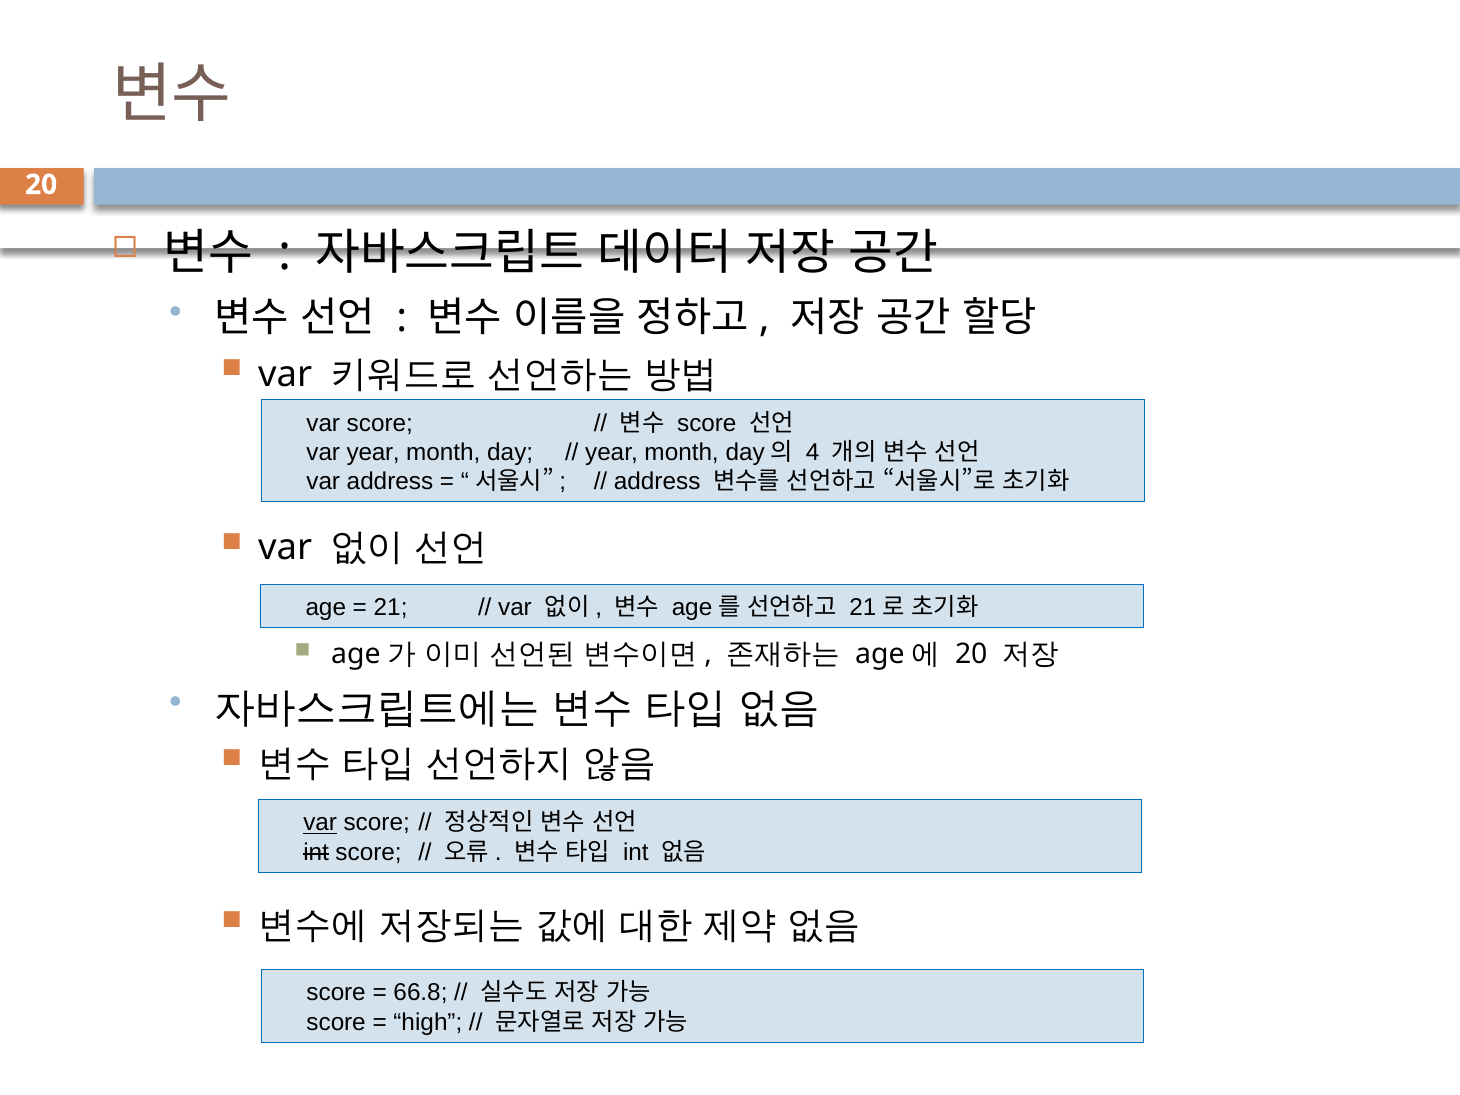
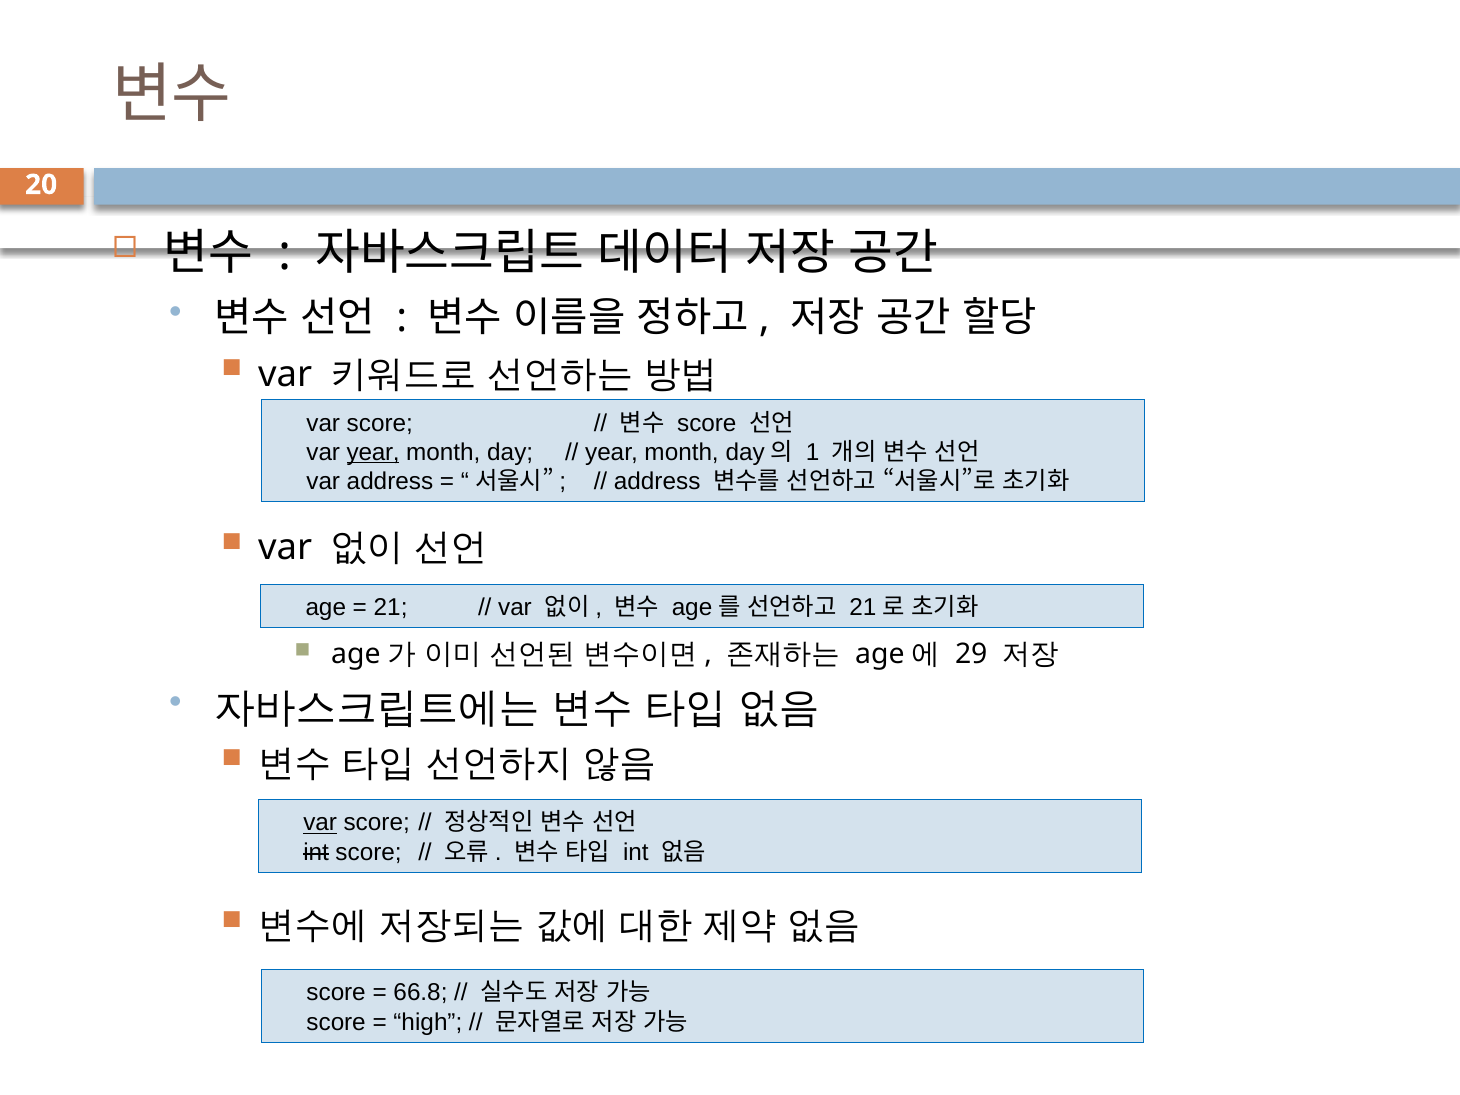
year underline: none -> present (373, 452)
4: 4 -> 1 (813, 452)
20: 20 -> 29 (971, 654)
